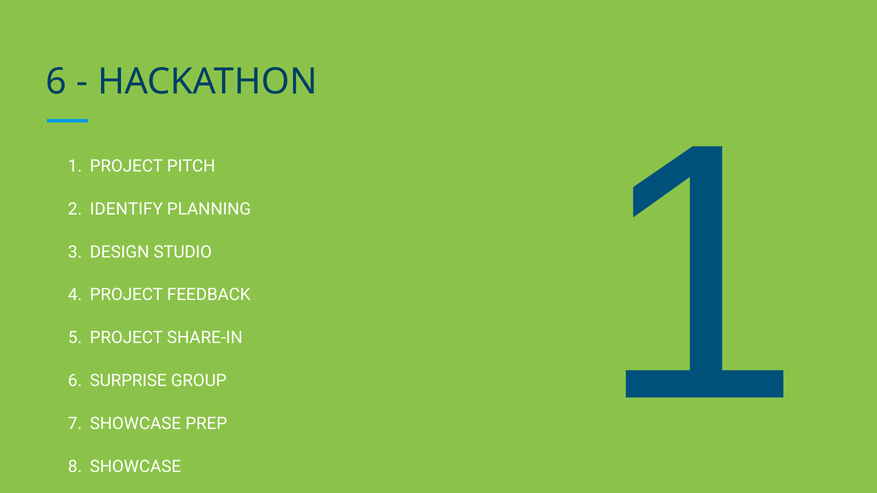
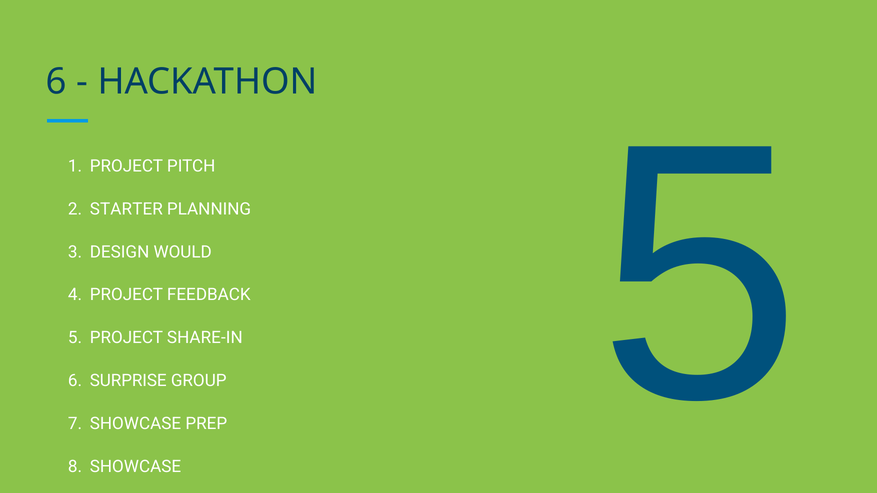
IDENTIFY: IDENTIFY -> STARTER (126, 209)
STUDIO: STUDIO -> WOULD (183, 252)
SHOWCASE 1: 1 -> 5 (700, 277)
